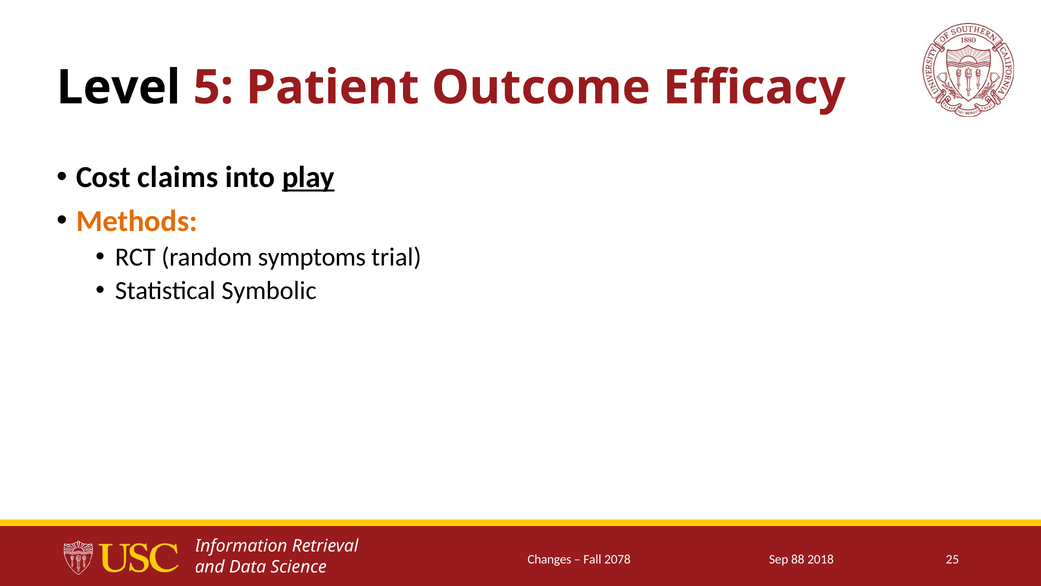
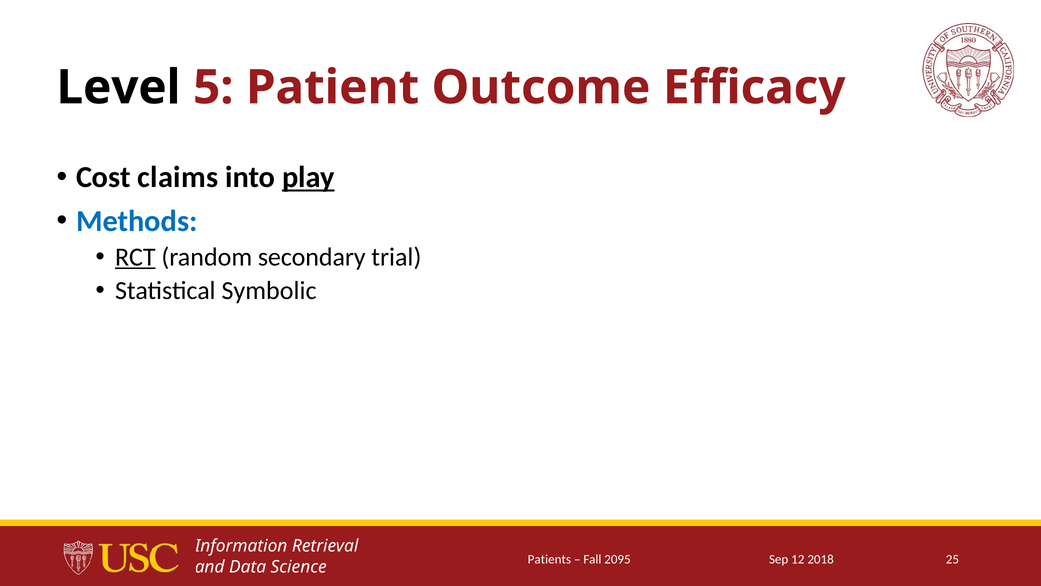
Methods colour: orange -> blue (137, 221)
RCT underline: none -> present (135, 257)
symptoms: symptoms -> secondary (312, 257)
Changes: Changes -> Patients (549, 559)
2078: 2078 -> 2095 (617, 559)
88: 88 -> 12 (798, 559)
